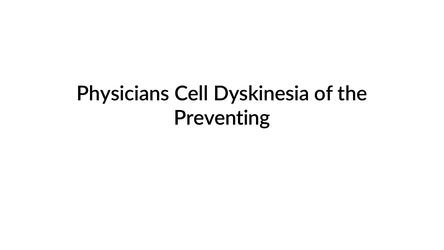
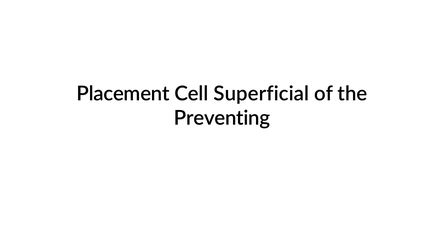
Physicians: Physicians -> Placement (123, 94)
Dyskinesia: Dyskinesia -> Superficial (261, 94)
